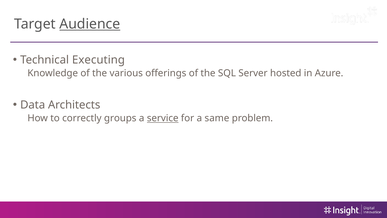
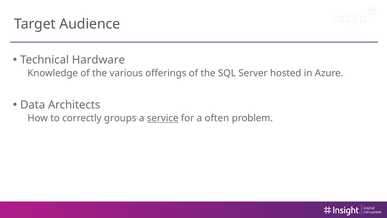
Audience underline: present -> none (90, 24)
Executing: Executing -> Hardware (98, 60)
same: same -> often (217, 118)
